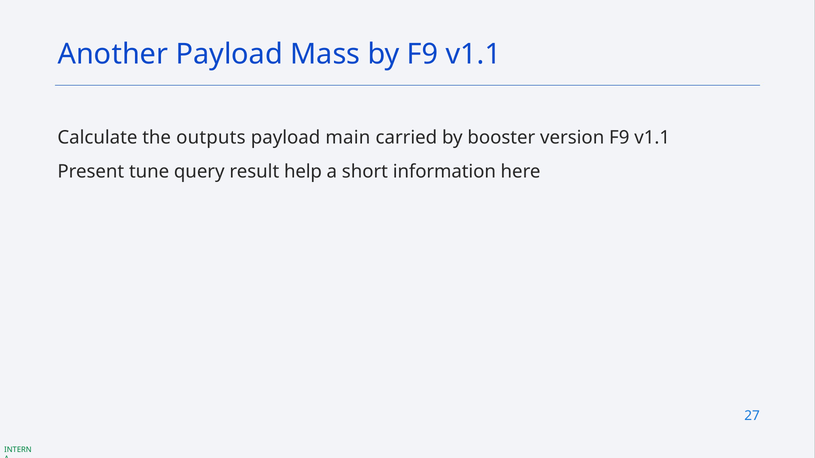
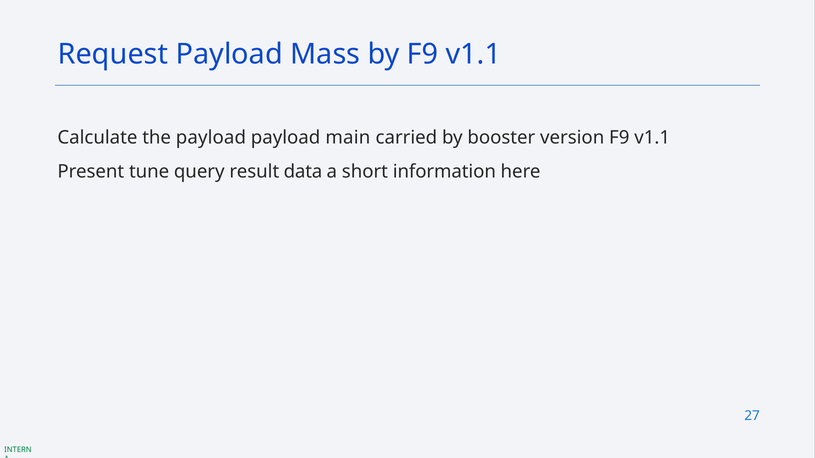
Another: Another -> Request (113, 54)
the outputs: outputs -> payload (211, 138)
help: help -> data (303, 172)
